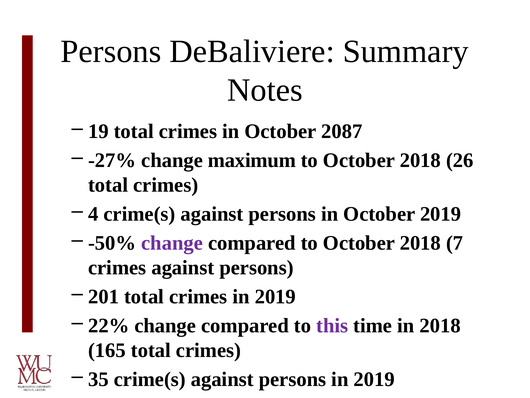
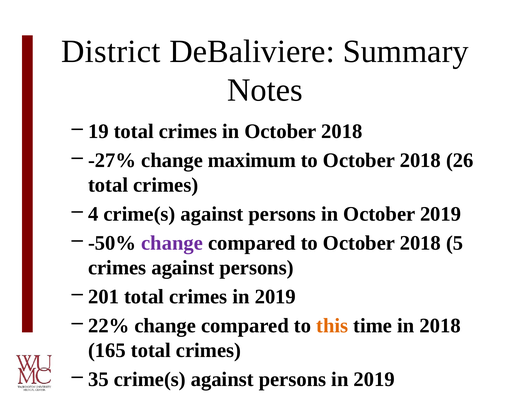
Persons: Persons -> District (111, 51)
in October 2087: 2087 -> 2018 (342, 131)
7: 7 -> 5 (455, 243)
this colour: purple -> orange (332, 325)
